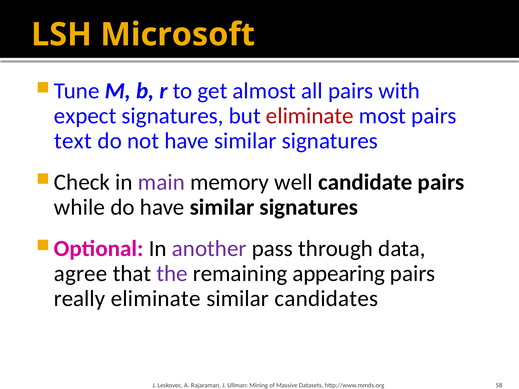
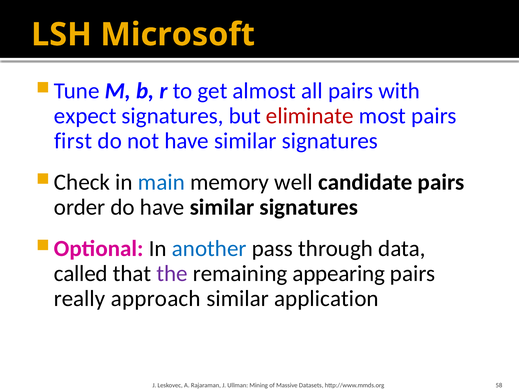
text: text -> first (73, 141)
main colour: purple -> blue (161, 182)
while: while -> order (80, 207)
another colour: purple -> blue (209, 249)
agree: agree -> called (81, 274)
really eliminate: eliminate -> approach (156, 299)
candidates: candidates -> application (326, 299)
